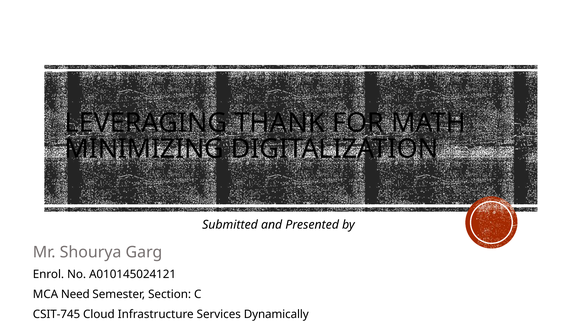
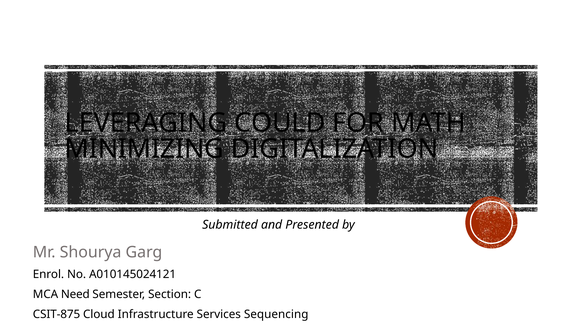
THANK: THANK -> COULD (280, 123)
CSIT-745: CSIT-745 -> CSIT-875 (56, 314)
Dynamically: Dynamically -> Sequencing (276, 314)
